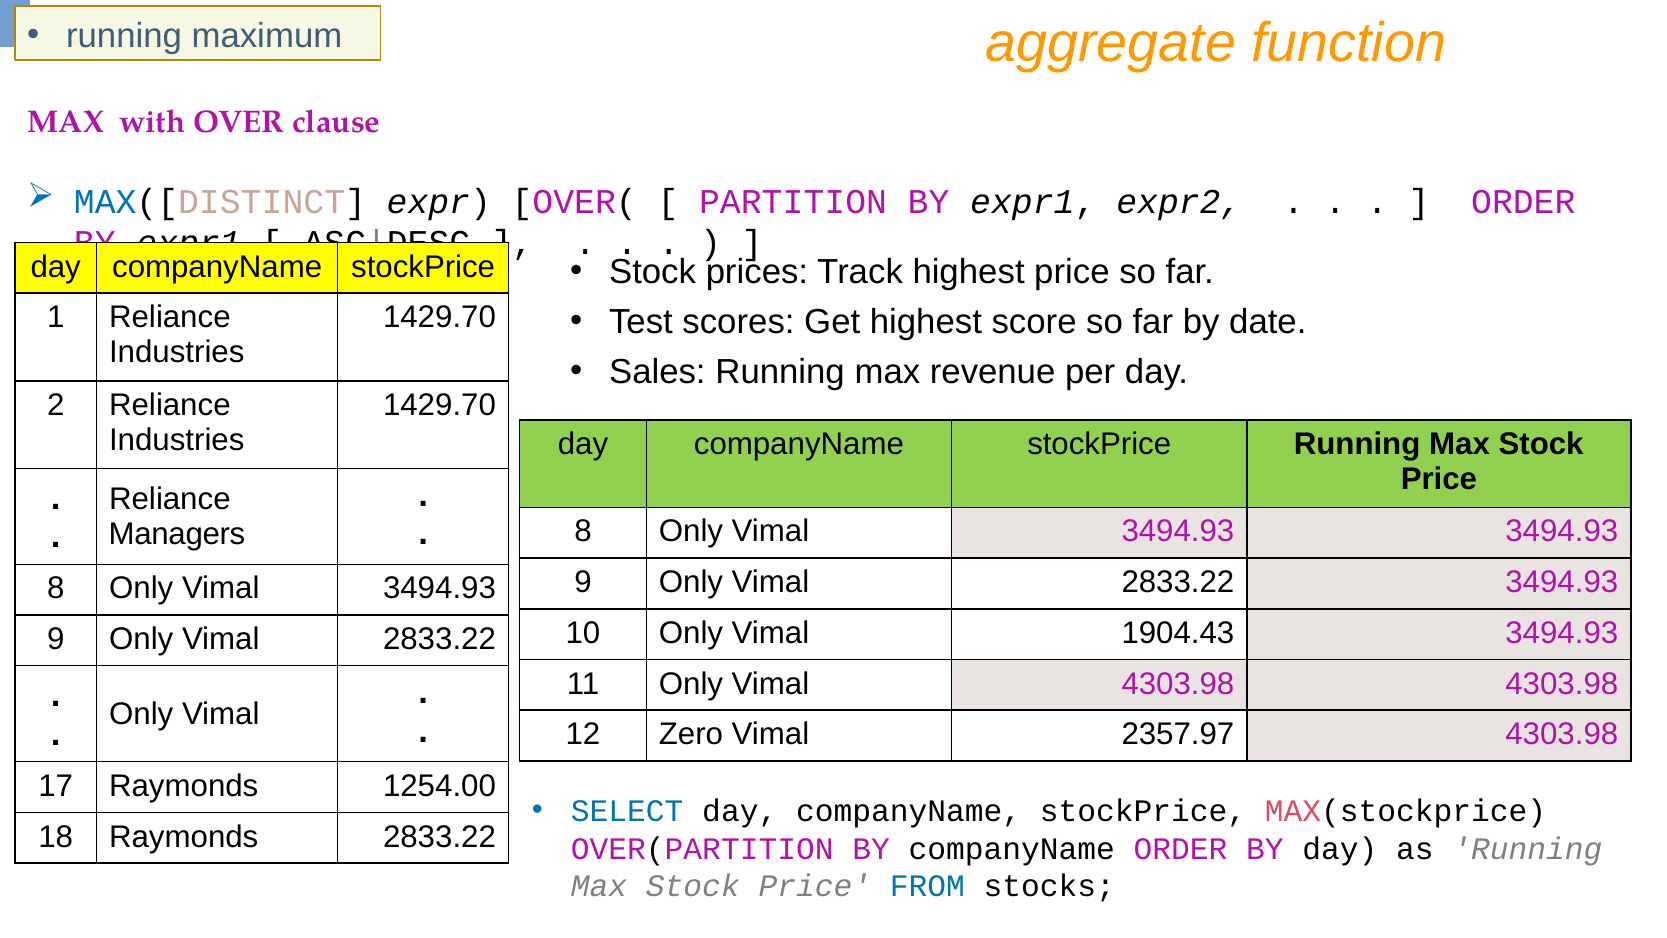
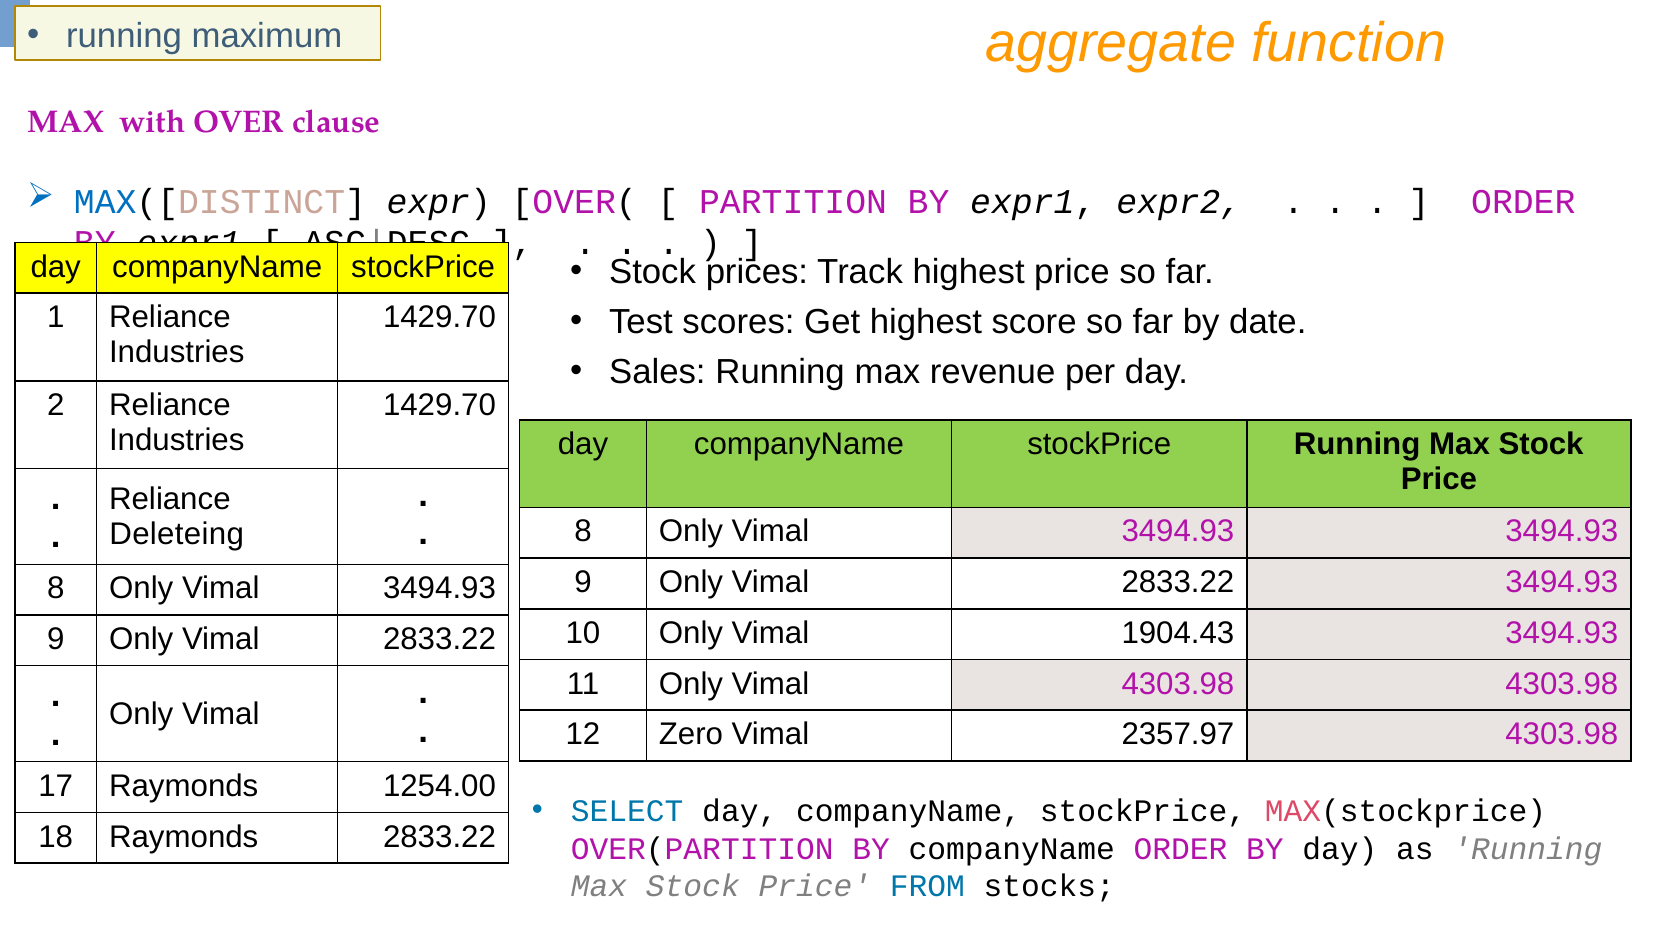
Managers: Managers -> Deleteing (177, 534)
